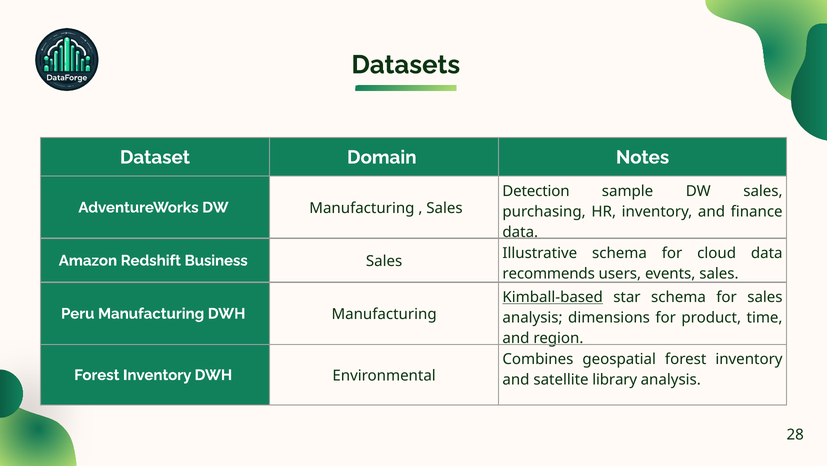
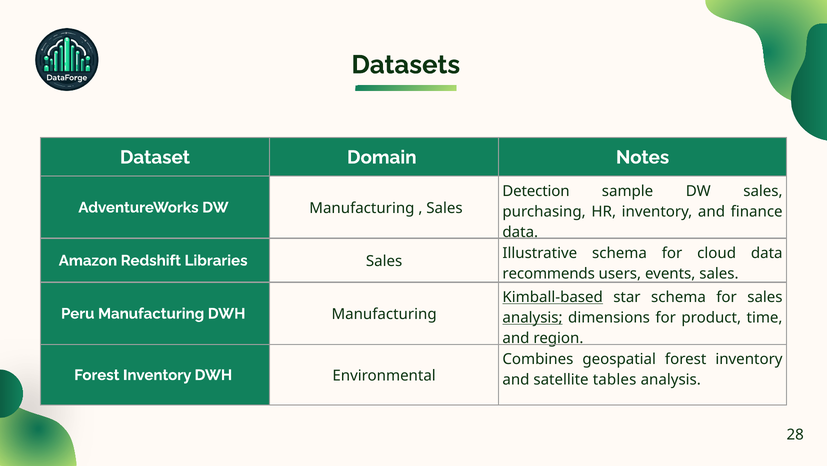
Business: Business -> Libraries (216, 261)
analysis underline: none -> present (533, 318)
library: library -> tables (615, 380)
